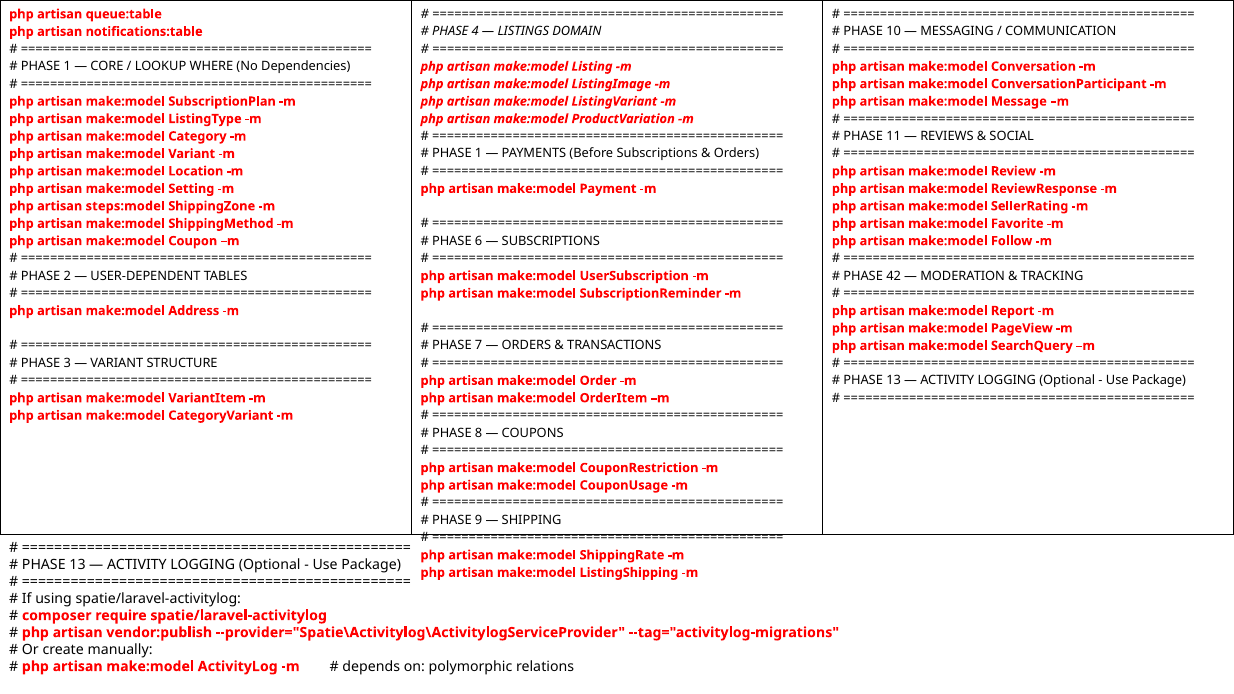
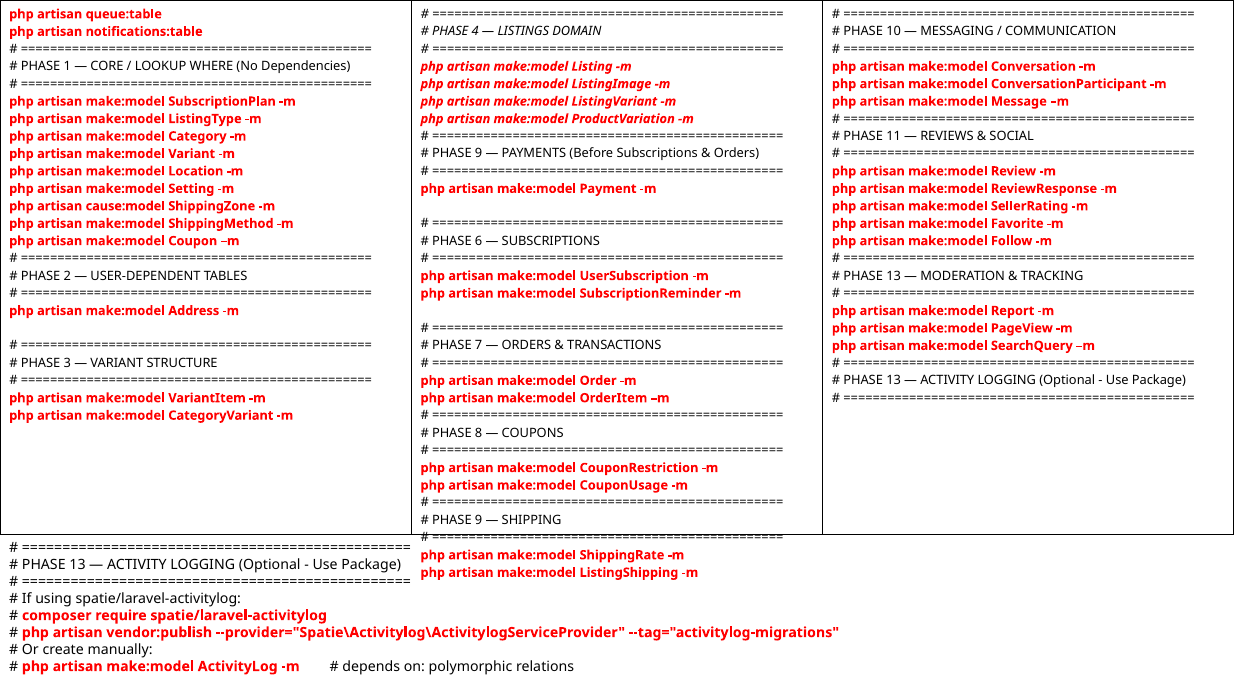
1: 1 -> 9 (479, 154)
steps:model: steps:model -> cause:model (125, 206)
42: 42 -> 13 (894, 276)
